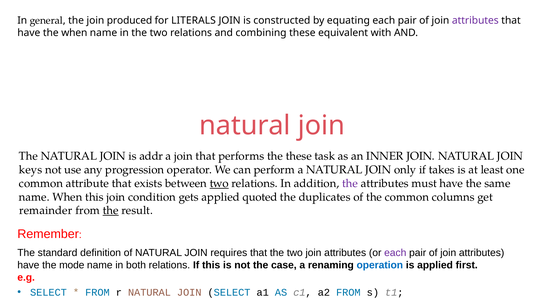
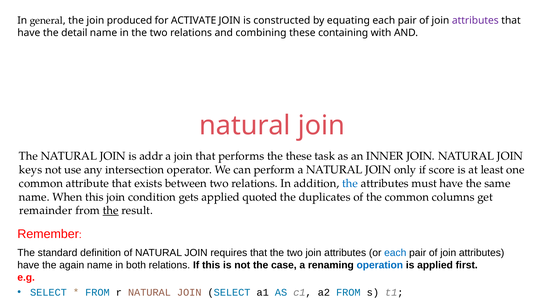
LITERALS: LITERALS -> ACTIVATE (194, 20)
the when: when -> detail (74, 33)
equivalent: equivalent -> containing (343, 33)
progression: progression -> intersection (135, 170)
takes: takes -> score (442, 170)
two underline: present -> none (219, 183)
the colour: purple -> blue (350, 183)
each colour: purple -> blue (395, 253)
mode: mode -> again (72, 265)
